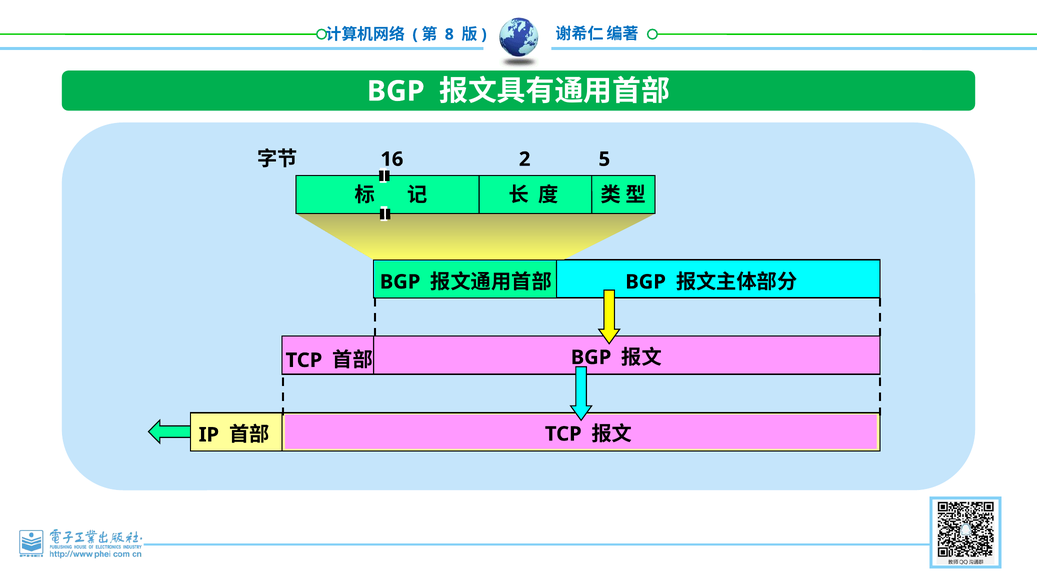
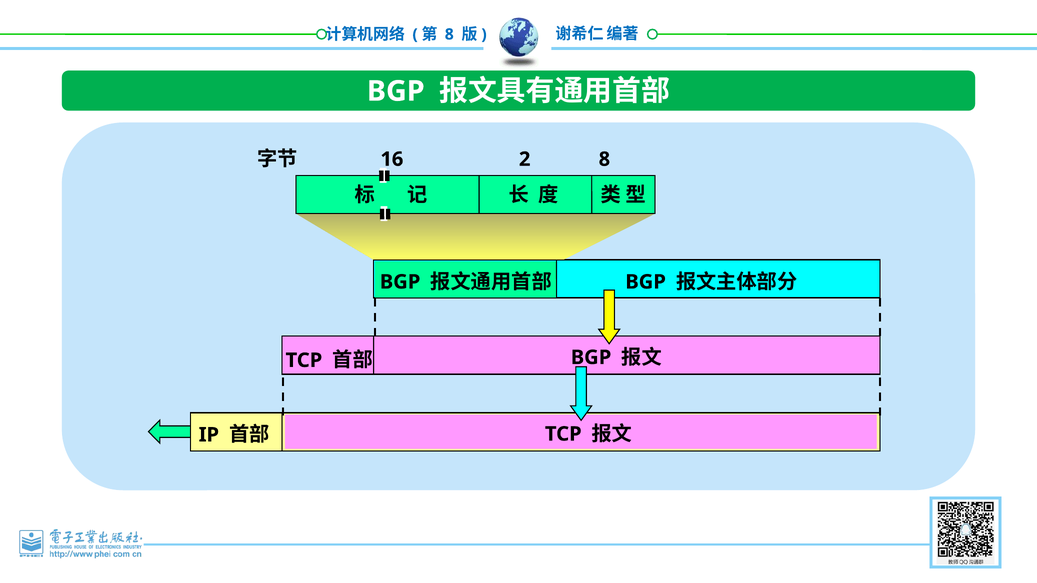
2 5: 5 -> 8 (604, 159)
